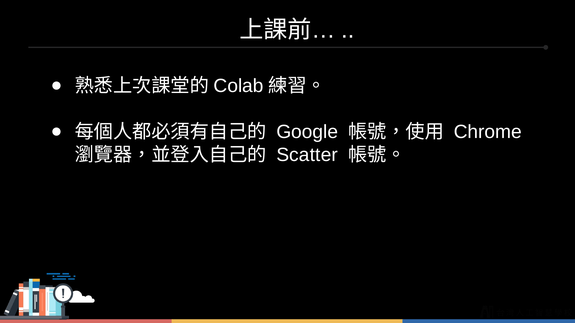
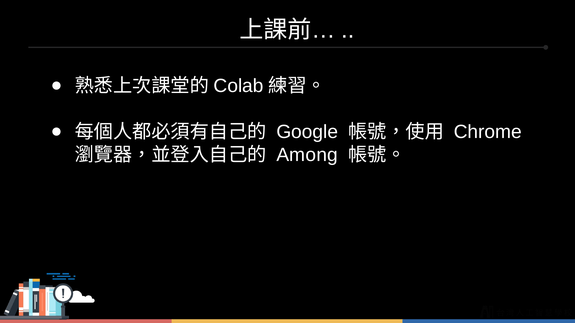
Scatter: Scatter -> Among (307, 155)
